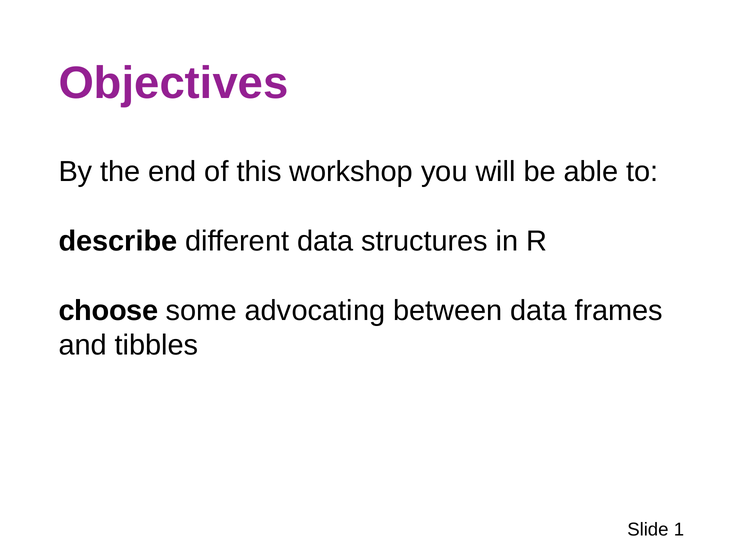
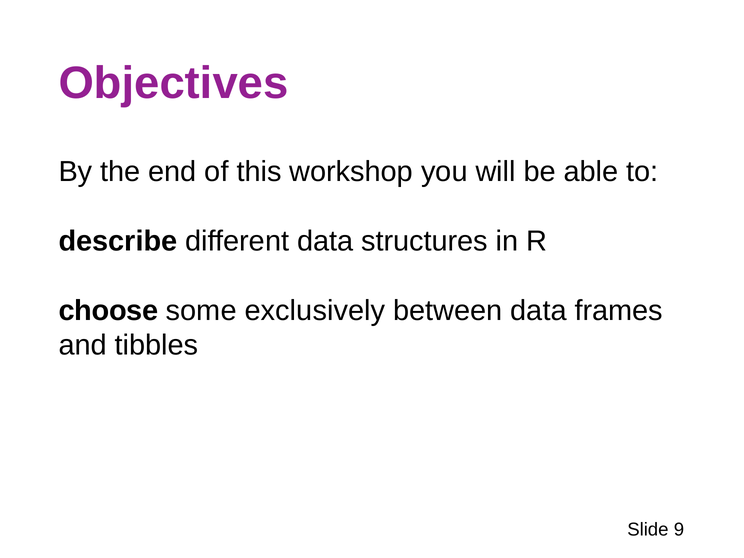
advocating: advocating -> exclusively (315, 311)
1: 1 -> 9 (679, 530)
